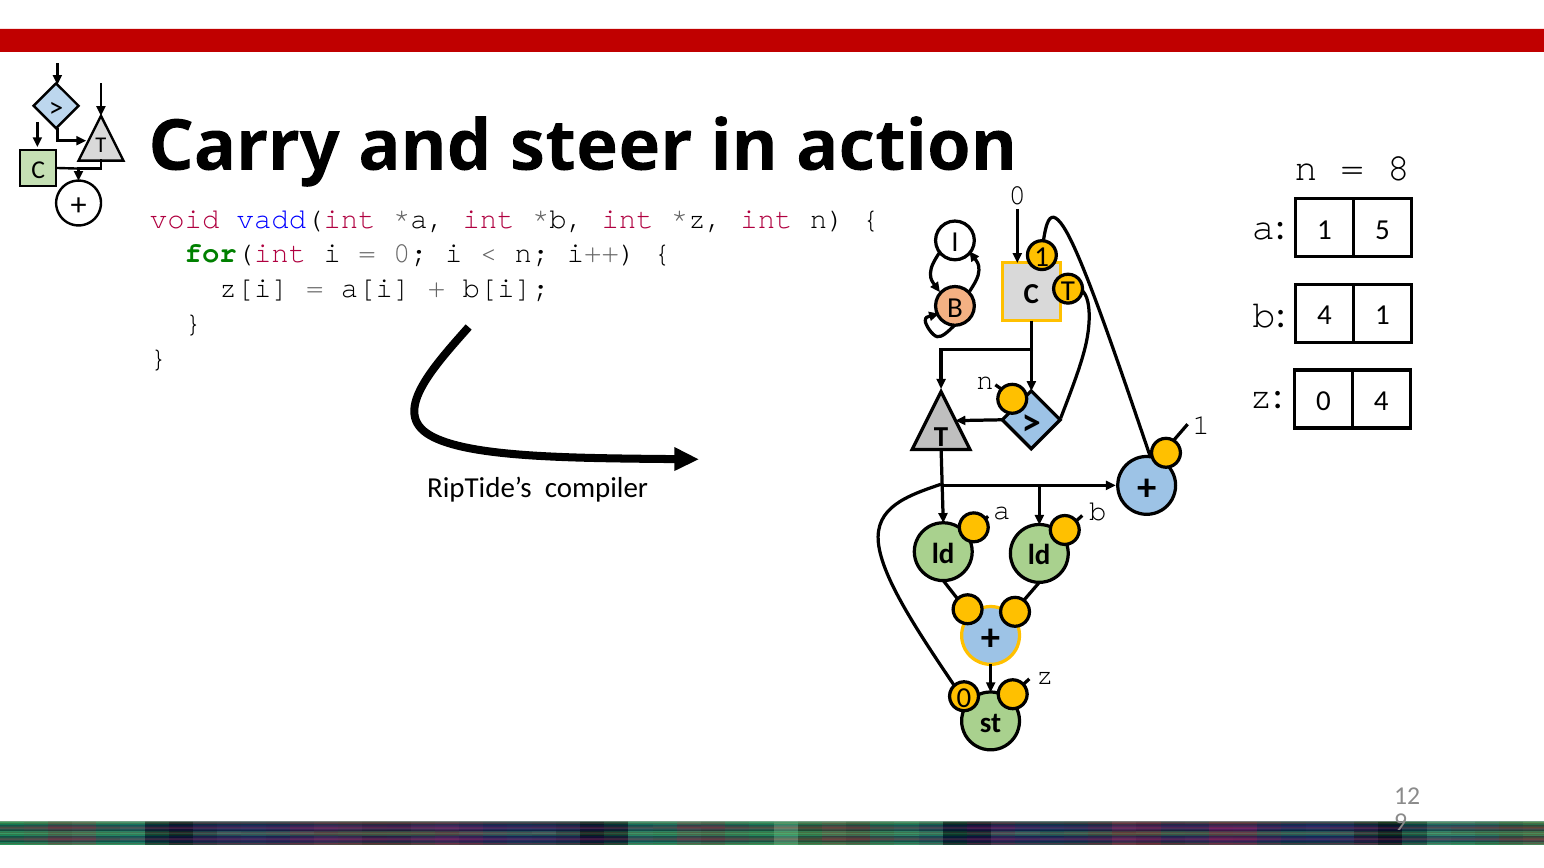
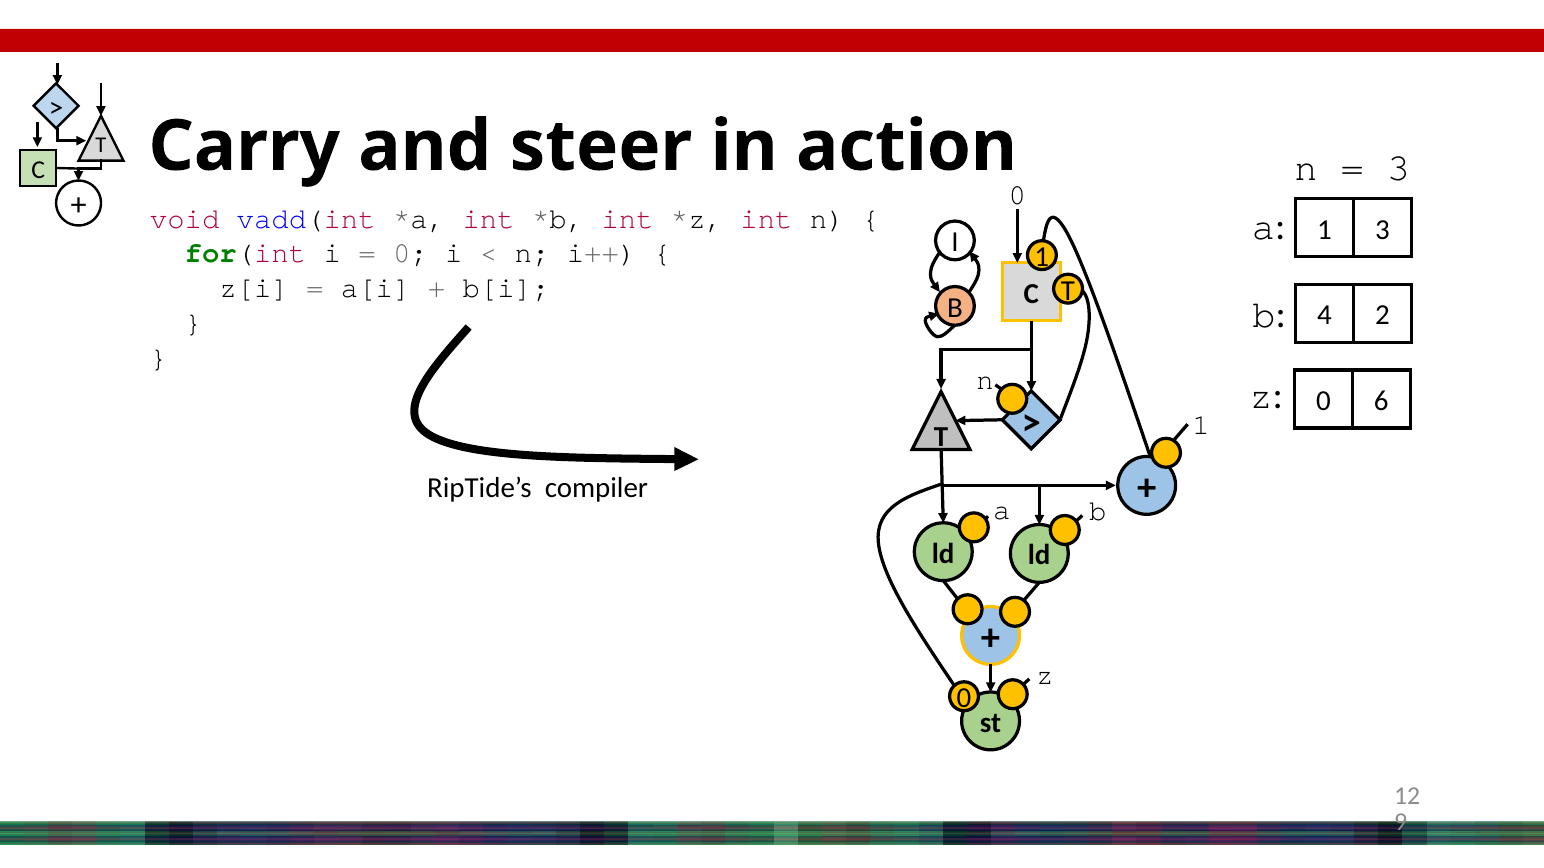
8: 8 -> 3 (1399, 167)
1 5: 5 -> 3 (1382, 230)
4 1: 1 -> 2 (1382, 316)
0 4: 4 -> 6 (1381, 401)
